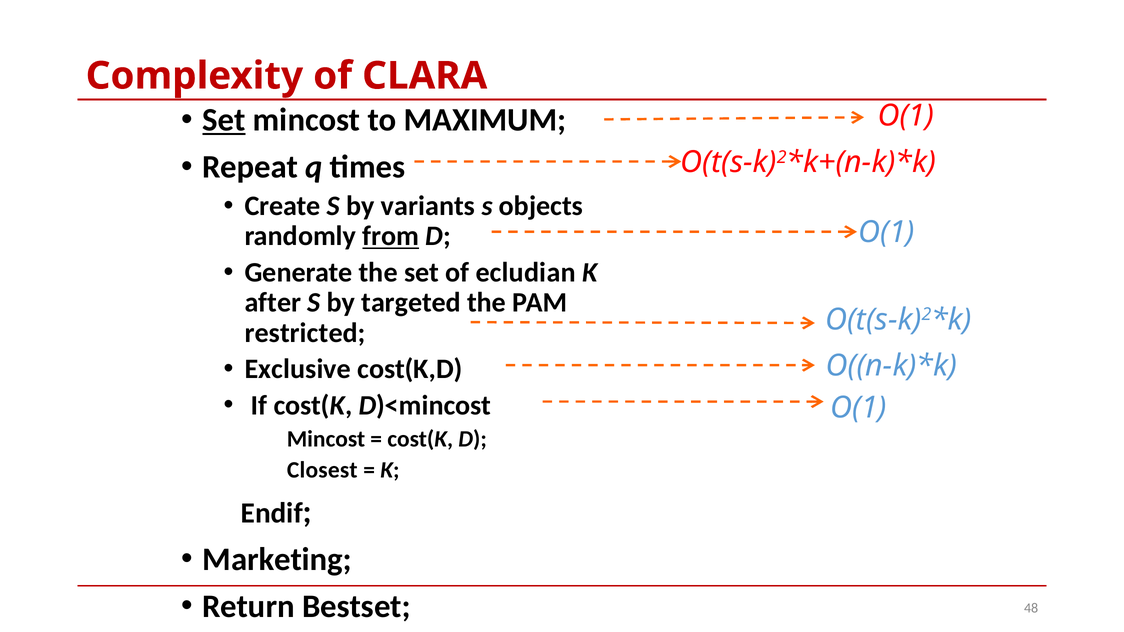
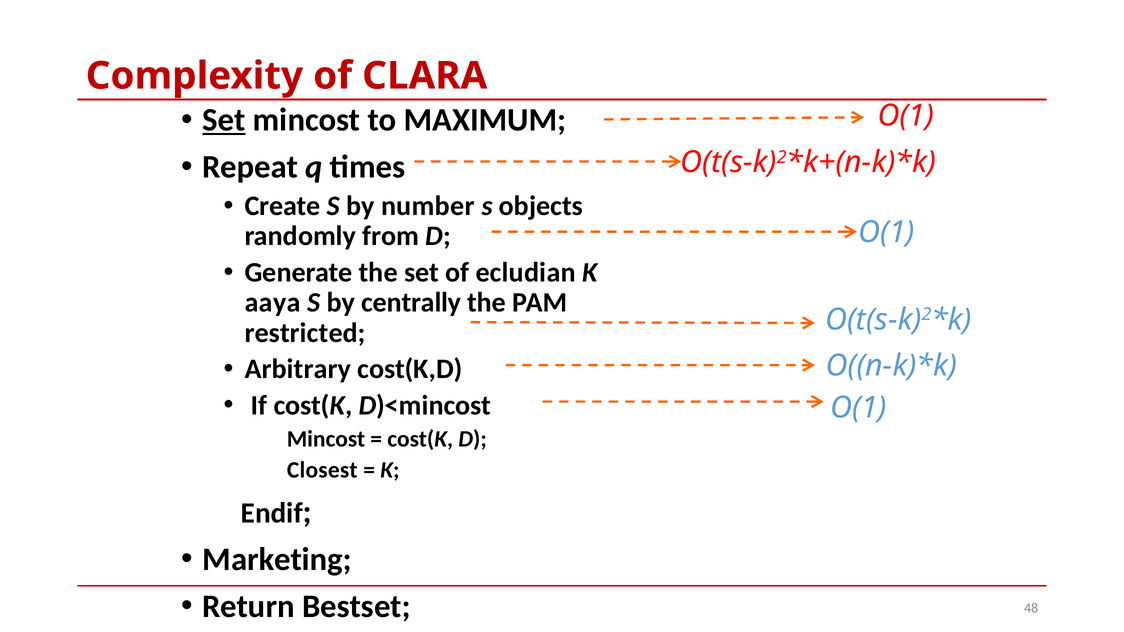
variants: variants -> number (428, 206)
from underline: present -> none (391, 236)
after: after -> aaya (273, 303)
targeted: targeted -> centrally (411, 303)
Exclusive: Exclusive -> Arbitrary (298, 369)
